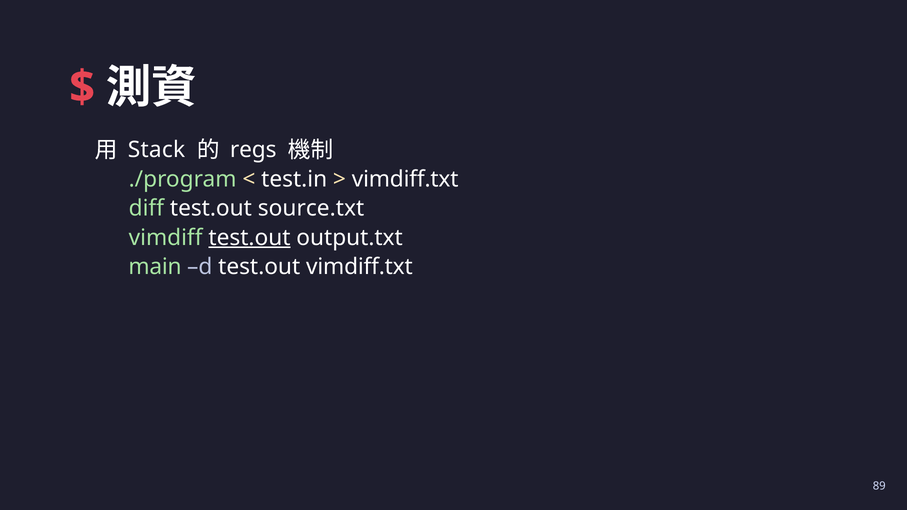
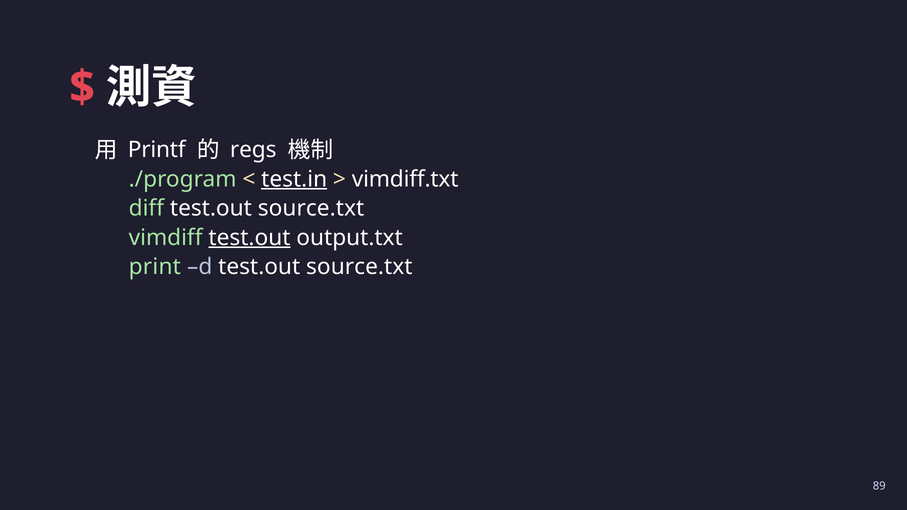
Stack: Stack -> Printf (157, 150)
test.in underline: none -> present (294, 179)
main: main -> print (155, 267)
d test.out vimdiff.txt: vimdiff.txt -> source.txt (359, 267)
